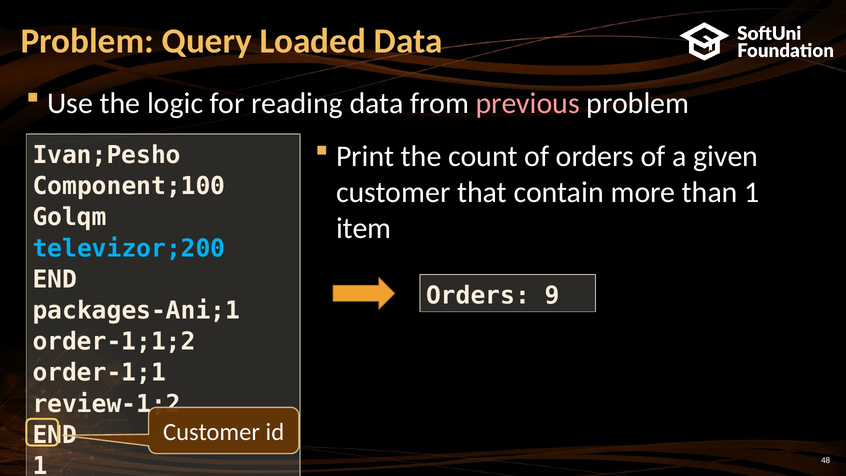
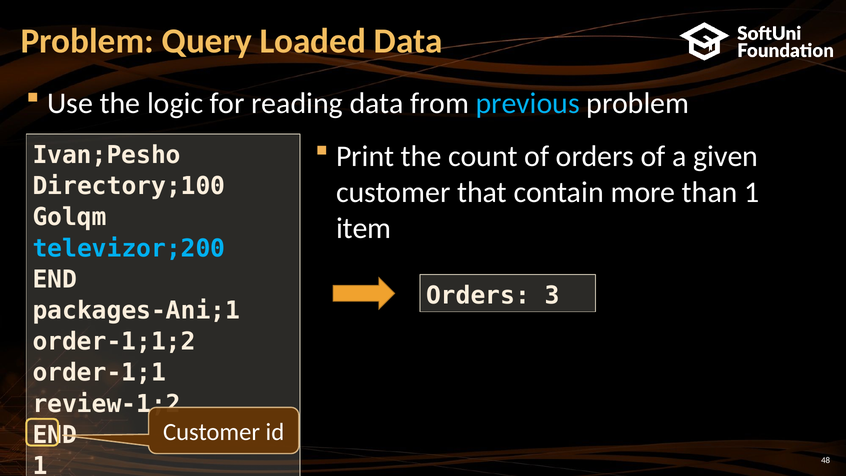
previous colour: pink -> light blue (528, 103)
Component;100: Component;100 -> Directory;100 (129, 186)
9: 9 -> 3 (552, 296)
